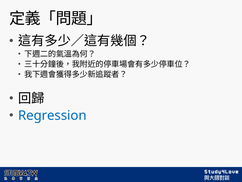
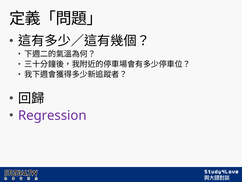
Regression colour: blue -> purple (52, 115)
